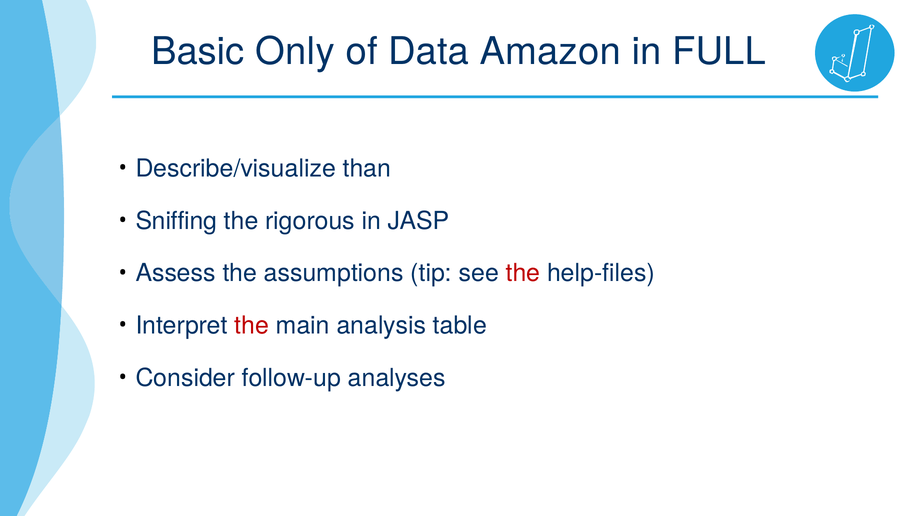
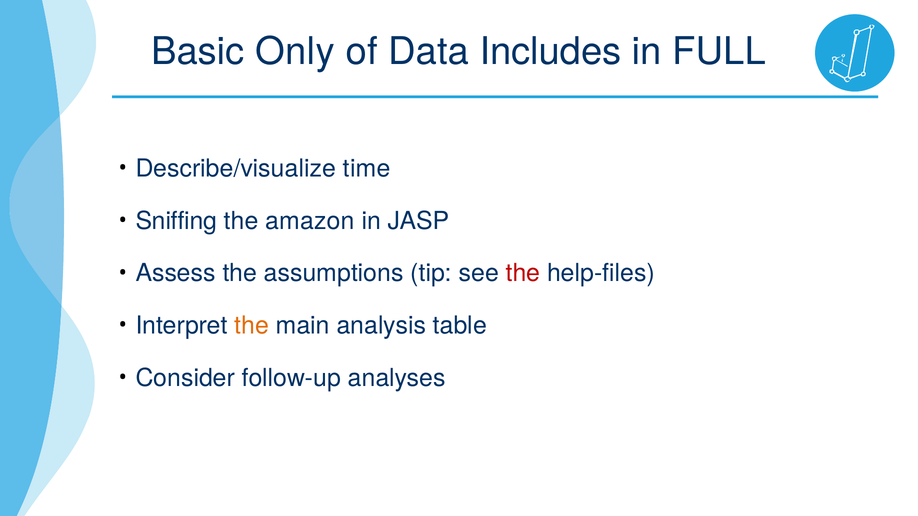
Amazon: Amazon -> Includes (550, 52)
than: than -> time (367, 169)
rigorous: rigorous -> amazon (310, 221)
the colour: red -> orange (252, 326)
